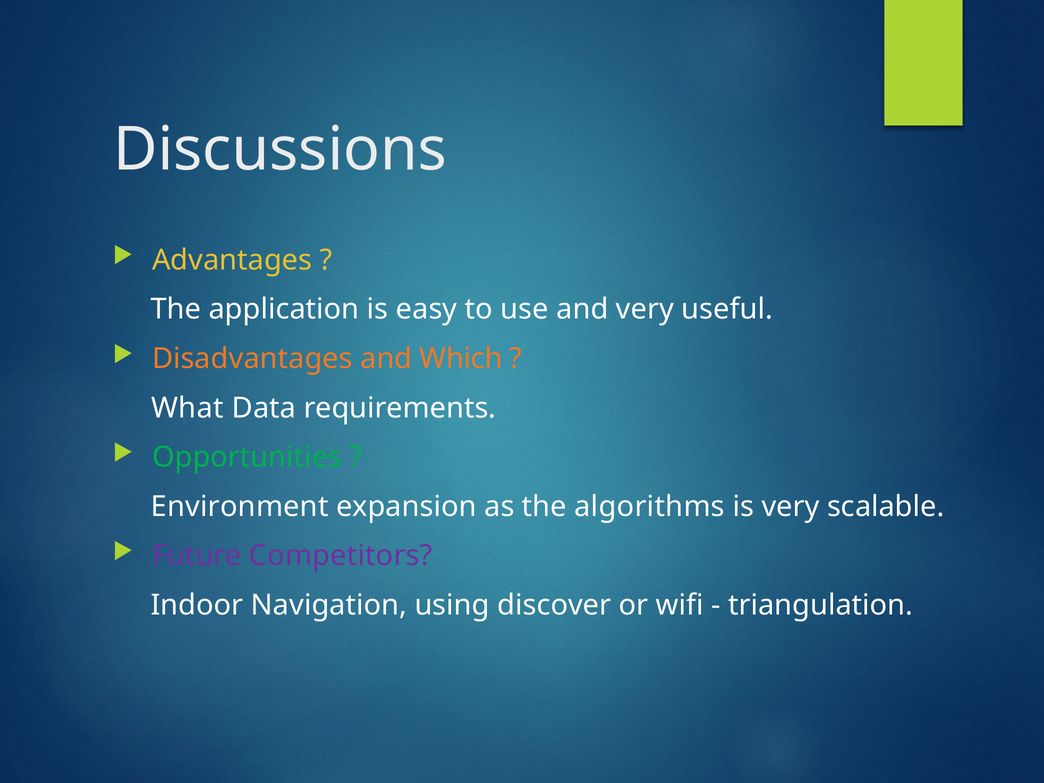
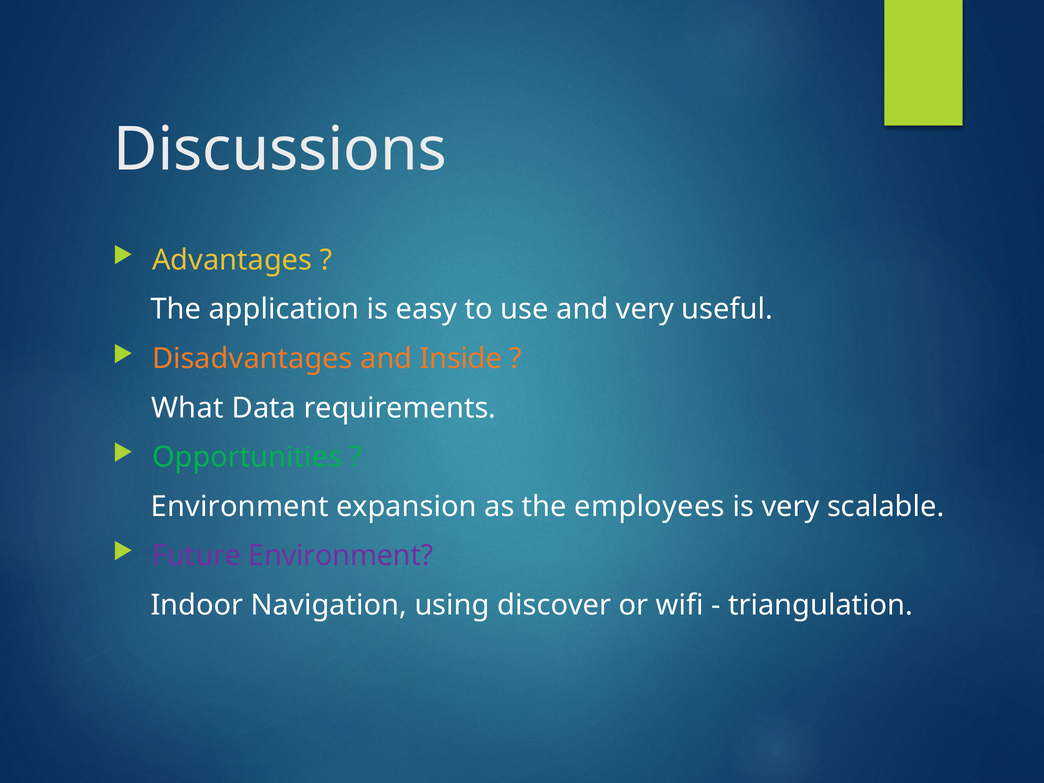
Which: Which -> Inside (461, 359)
algorithms: algorithms -> employees (650, 507)
Future Competitors: Competitors -> Environment (341, 556)
